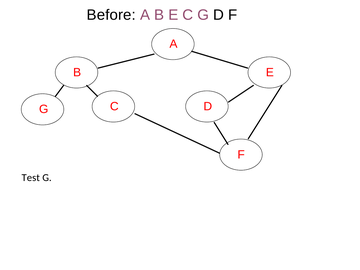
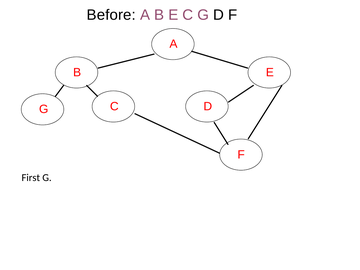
Test: Test -> First (31, 178)
